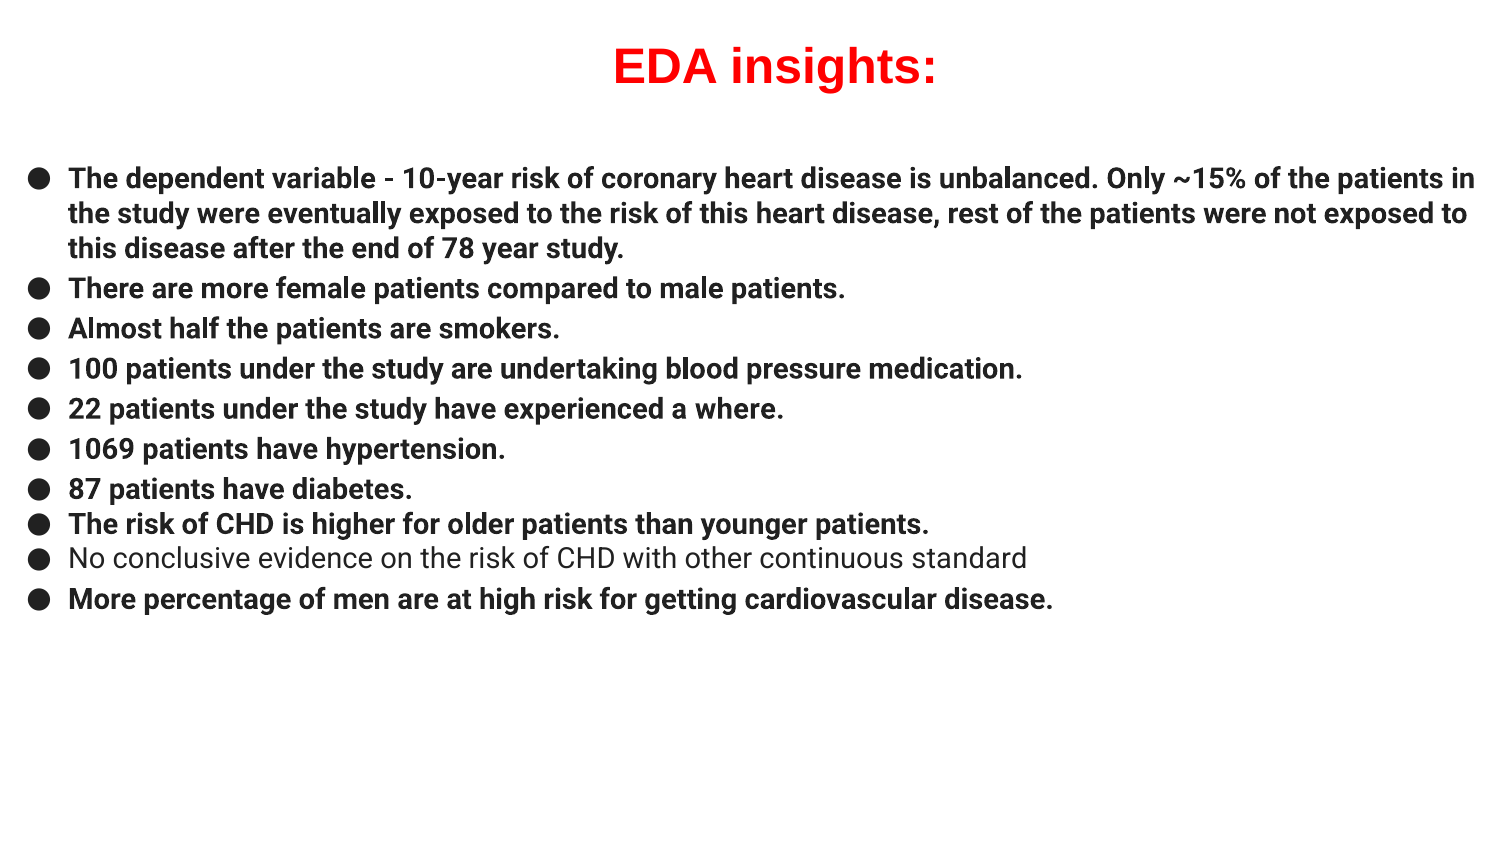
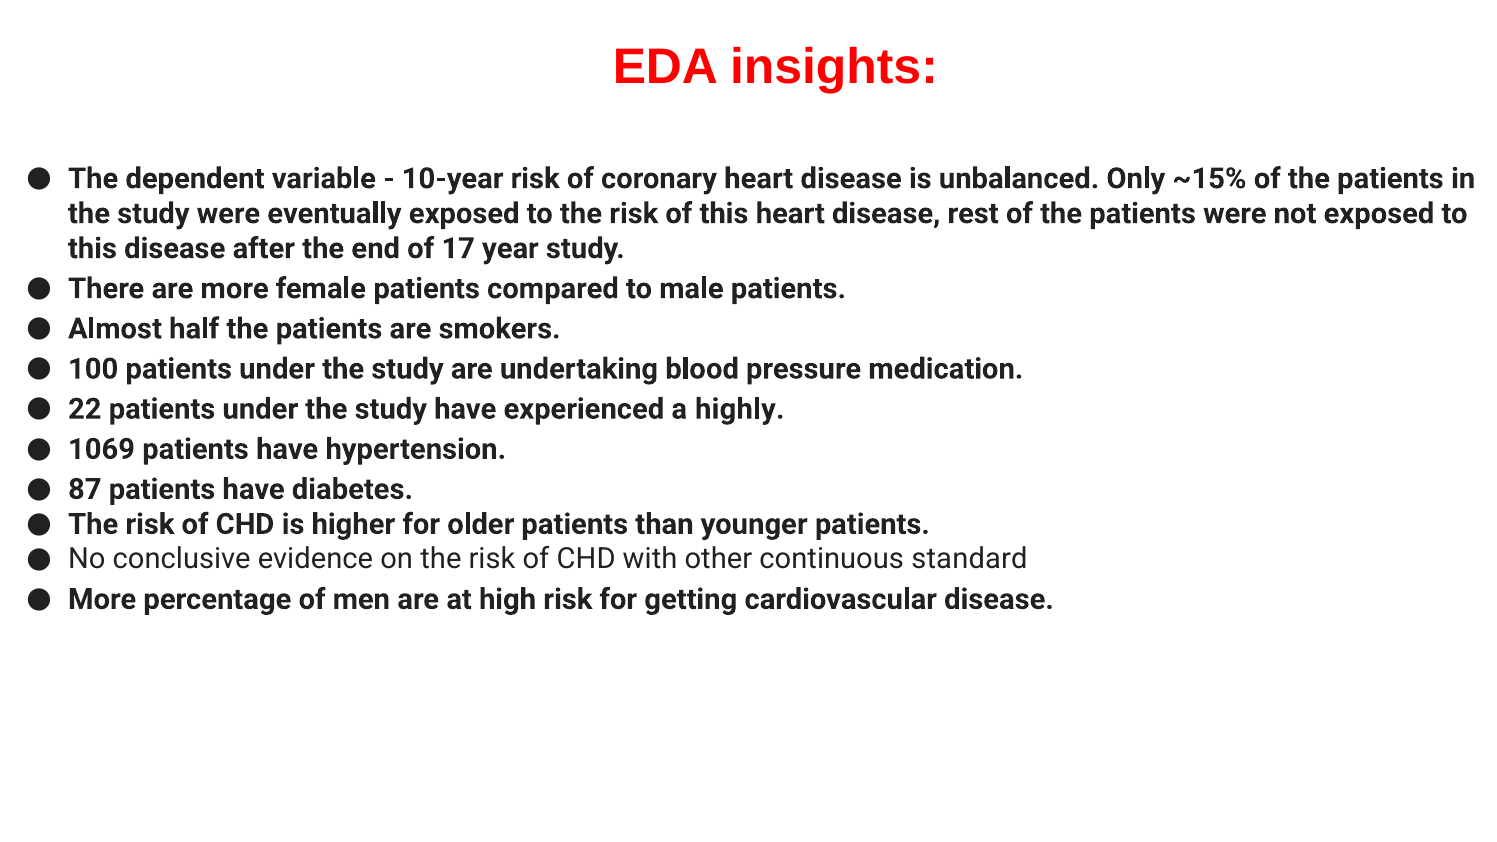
78: 78 -> 17 (458, 249)
where: where -> highly (740, 409)
